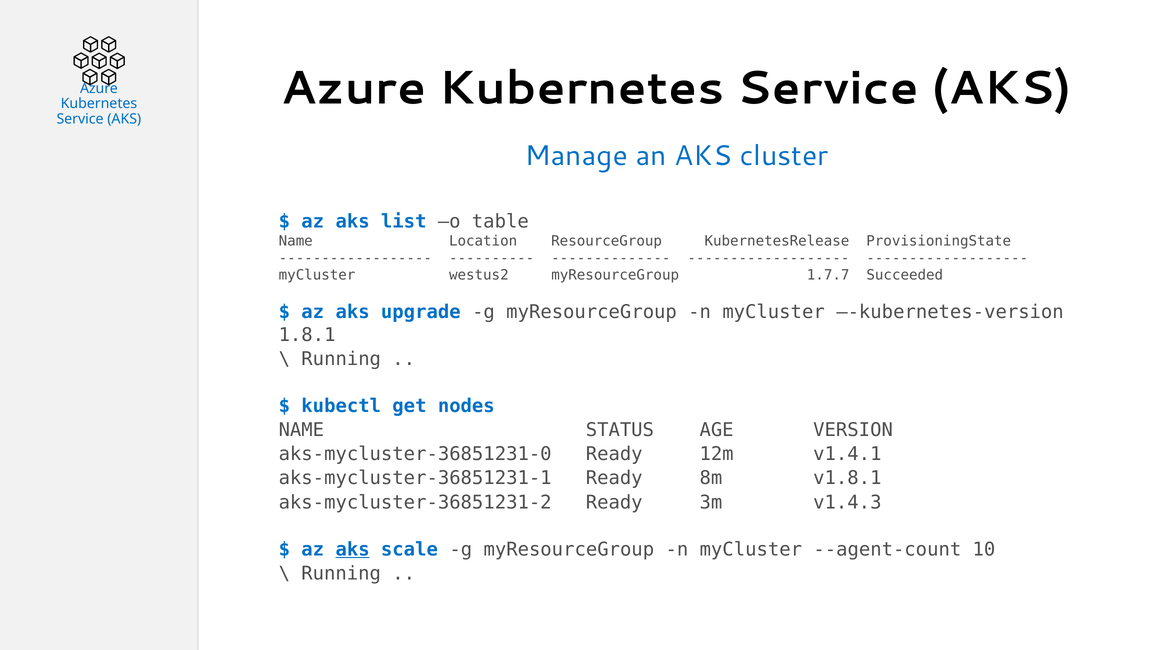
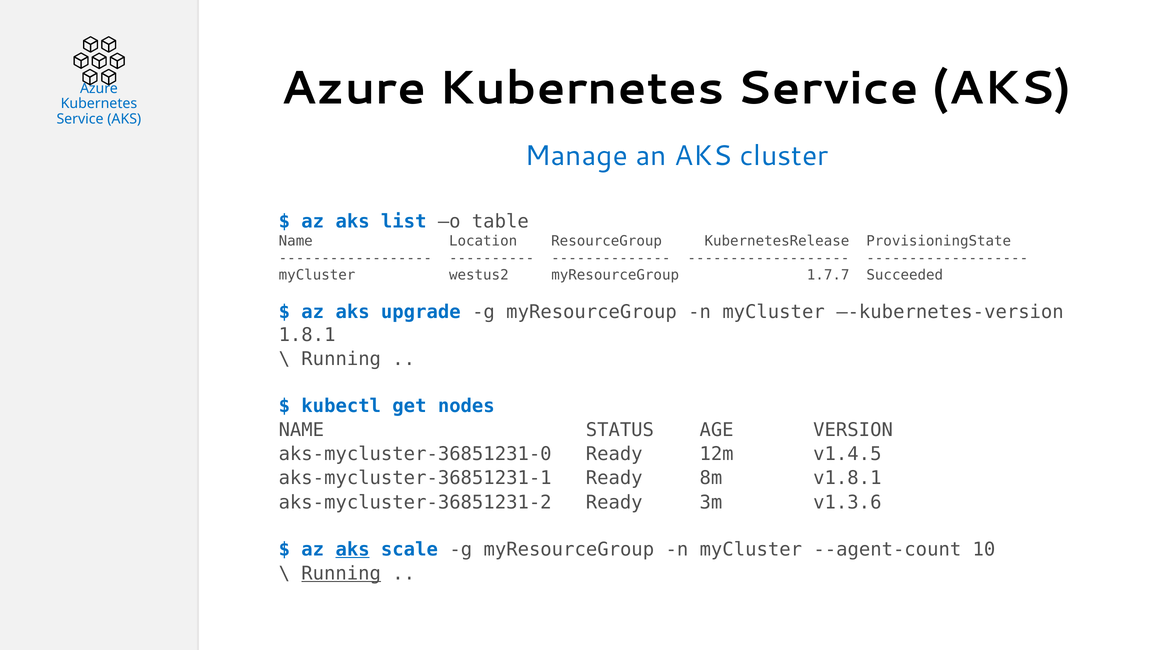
v1.4.1: v1.4.1 -> v1.4.5 (847, 454)
v1.4.3: v1.4.3 -> v1.3.6 (847, 502)
Running underline: none -> present (341, 573)
